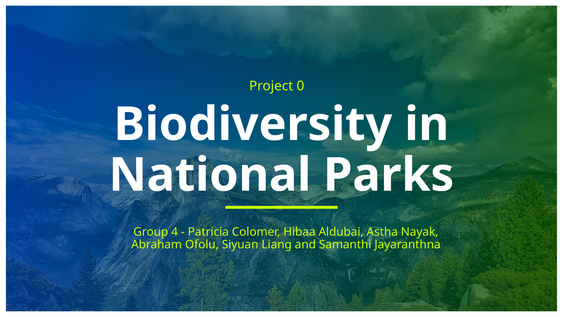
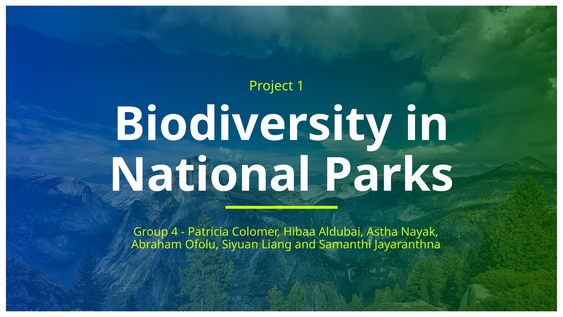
0: 0 -> 1 (301, 86)
